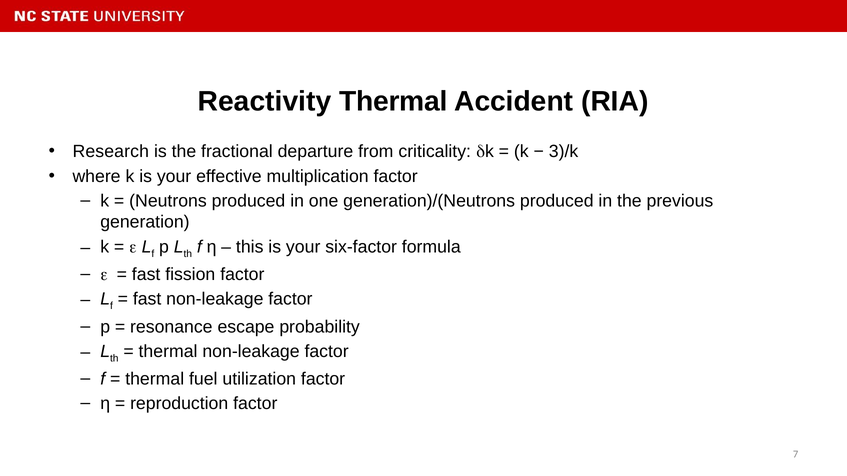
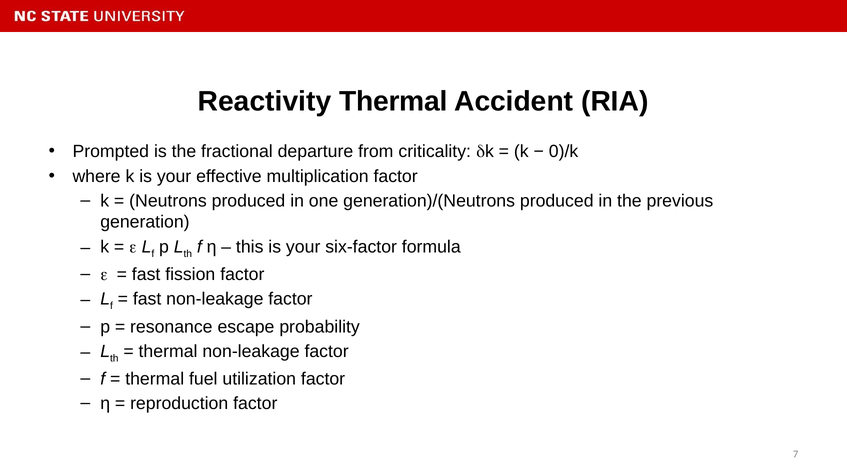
Research: Research -> Prompted (111, 152)
3)/k: 3)/k -> 0)/k (564, 152)
